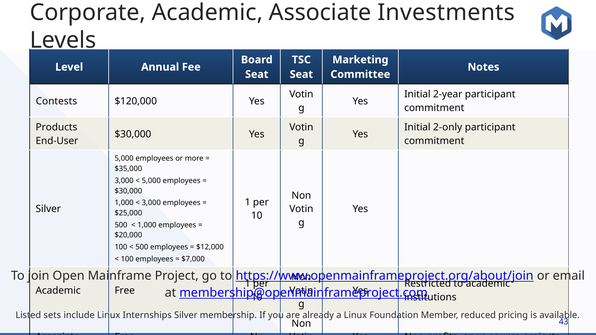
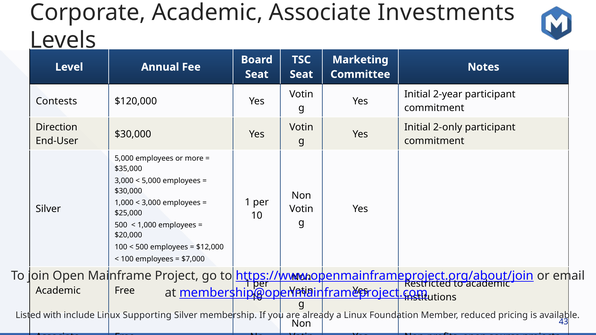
Products: Products -> Direction (57, 127)
sets: sets -> with (52, 315)
Internships: Internships -> Supporting (147, 315)
